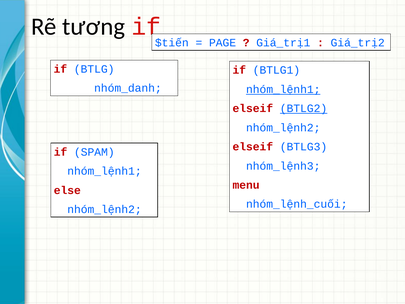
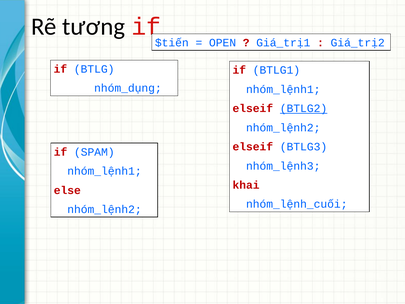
PAGE: PAGE -> OPEN (223, 43)
nhóm_danh: nhóm_danh -> nhóm_dụng (128, 88)
nhóm_lệnh1 underline: present -> none (283, 89)
menu: menu -> khai (246, 185)
